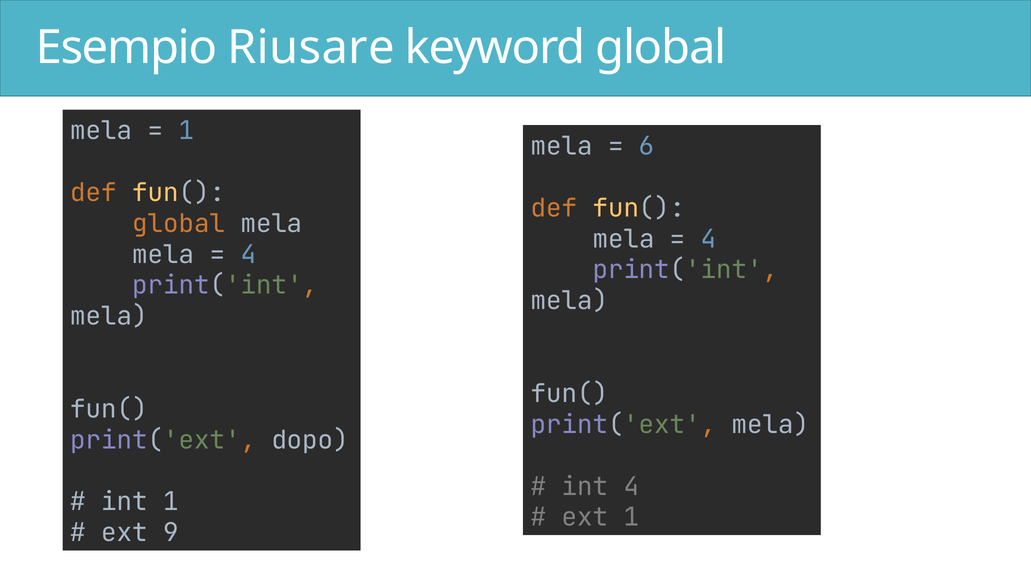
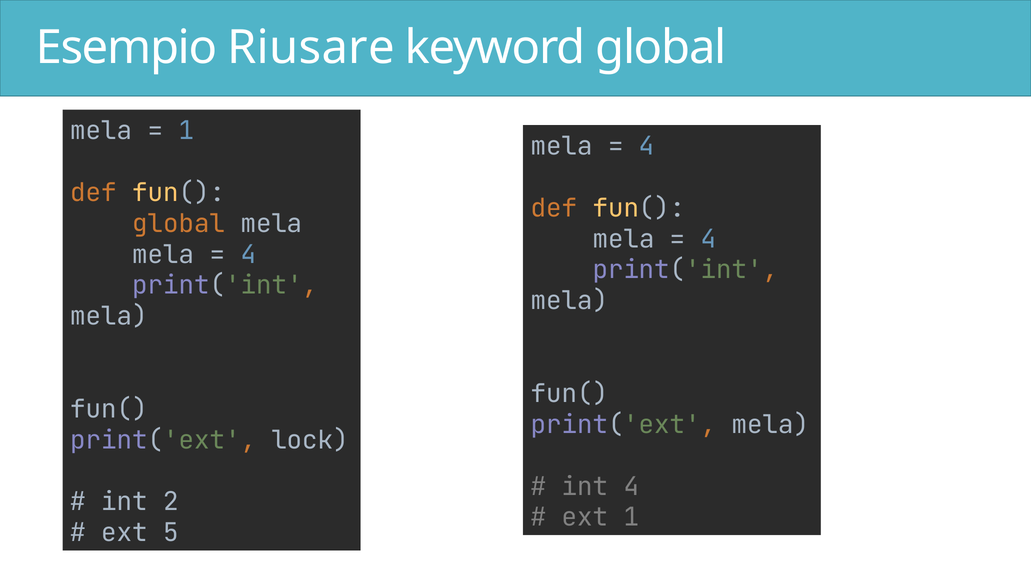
6: 6 -> 4 (647, 146)
dopo: dopo -> lock (310, 440)
int 1: 1 -> 2 (171, 502)
9: 9 -> 5 (171, 533)
